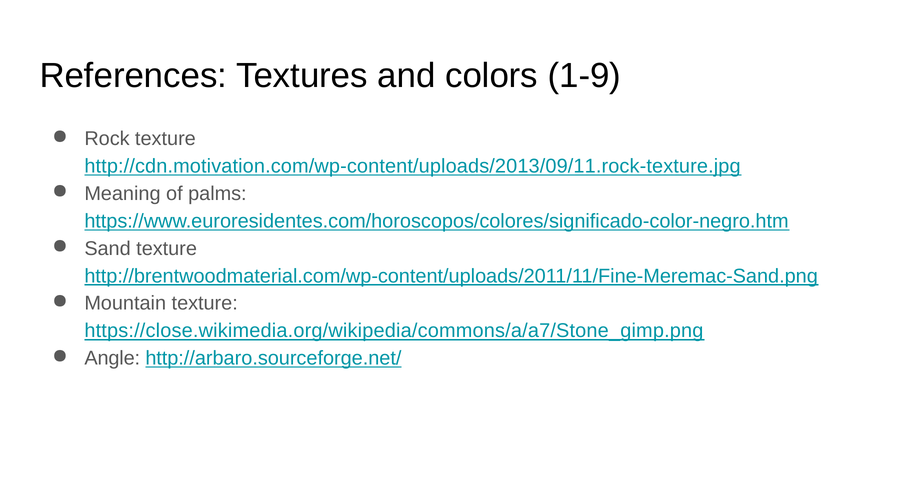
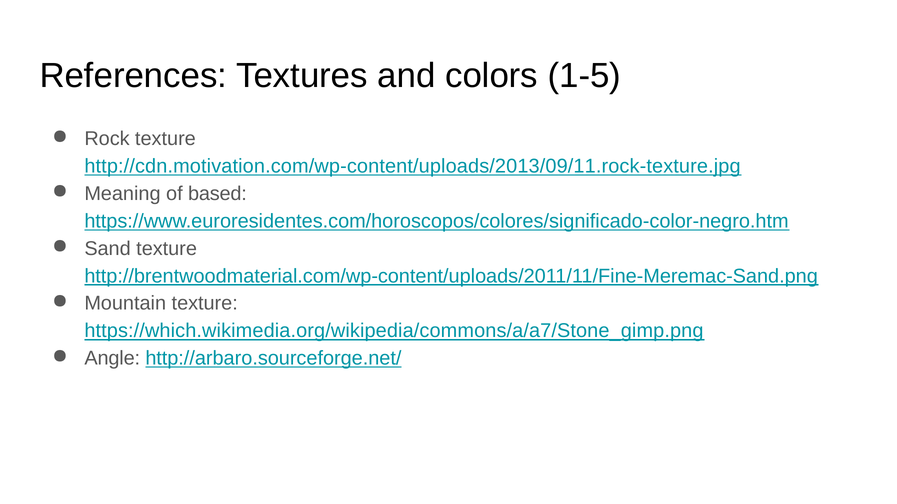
1-9: 1-9 -> 1-5 (584, 76)
palms: palms -> based (217, 194)
https://close.wikimedia.org/wikipedia/commons/a/a7/Stone_gimp.png: https://close.wikimedia.org/wikipedia/commons/a/a7/Stone_gimp.png -> https://which.wikimedia.org/wikipedia/commons/a/a7/Stone_gimp.png (394, 331)
